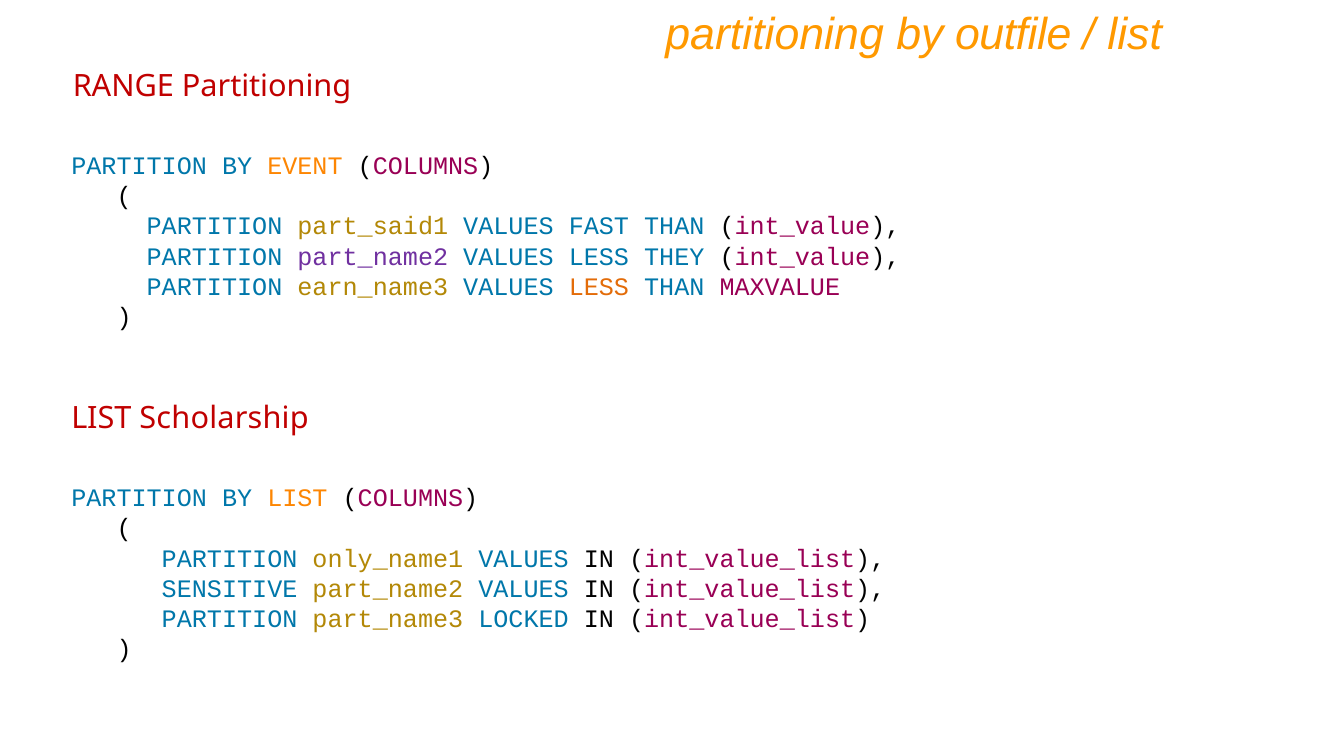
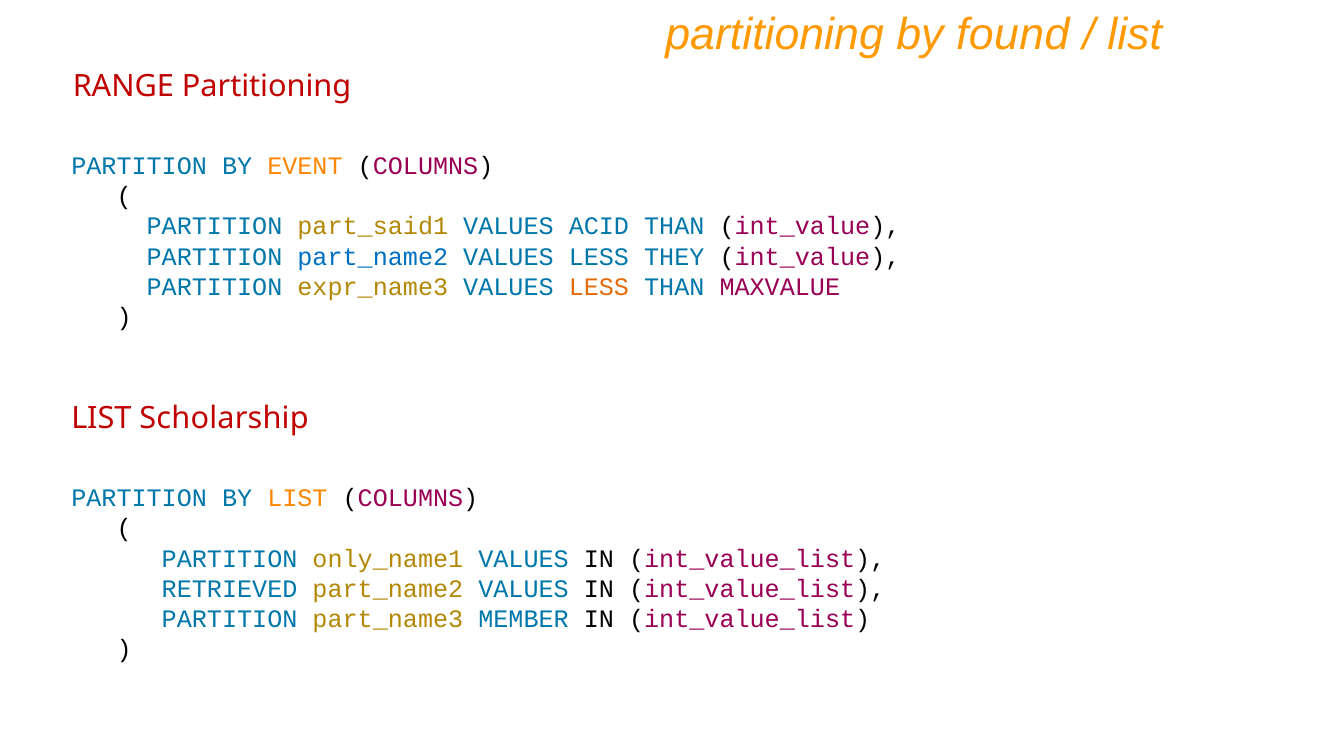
outfile: outfile -> found (1013, 35)
FAST: FAST -> ACID (599, 227)
part_name2 colour: purple -> blue (373, 257)
earn_name3: earn_name3 -> expr_name3 (373, 287)
SENSITIVE: SENSITIVE -> RETRIEVED (230, 589)
LOCKED: LOCKED -> MEMBER (524, 619)
